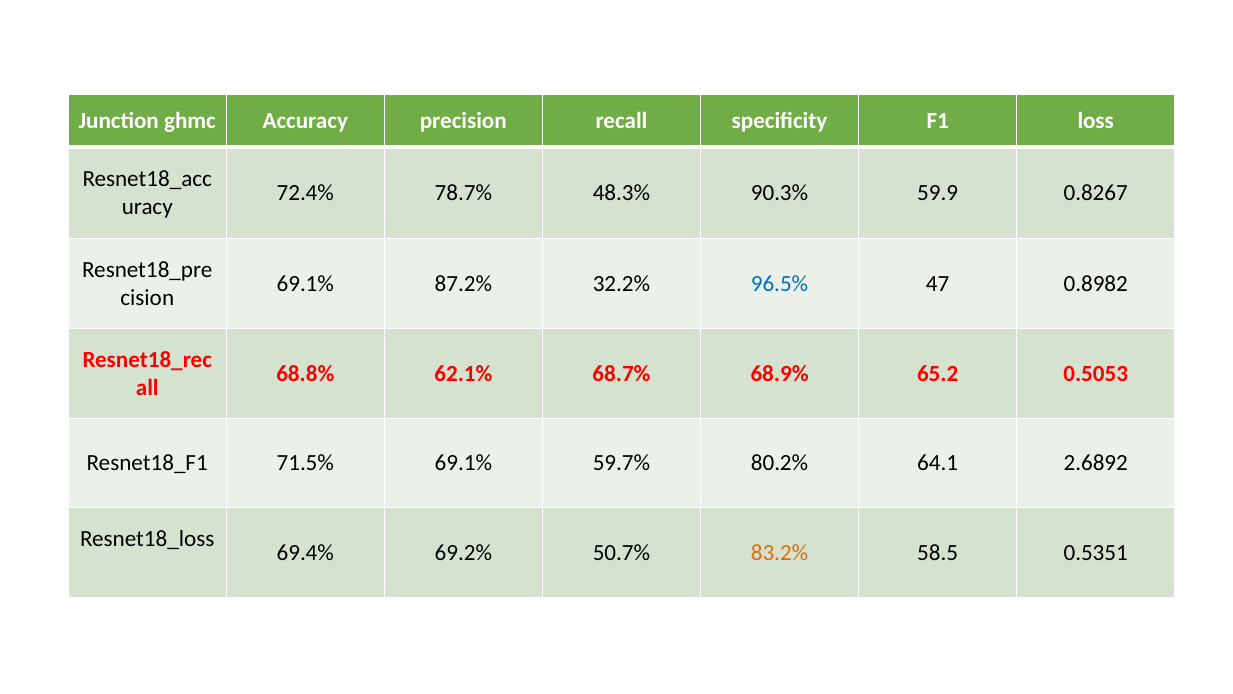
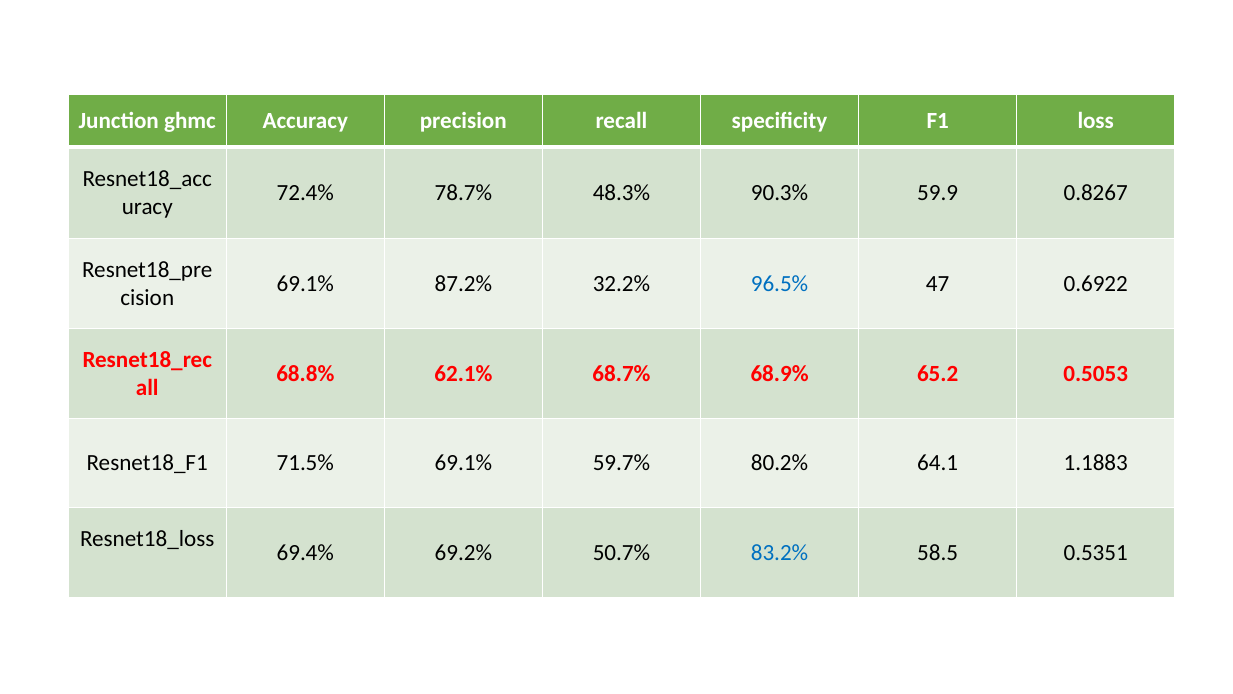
0.8982: 0.8982 -> 0.6922 (1096, 284)
2.6892: 2.6892 -> 1.1883 (1096, 463)
83.2% colour: orange -> blue (780, 553)
